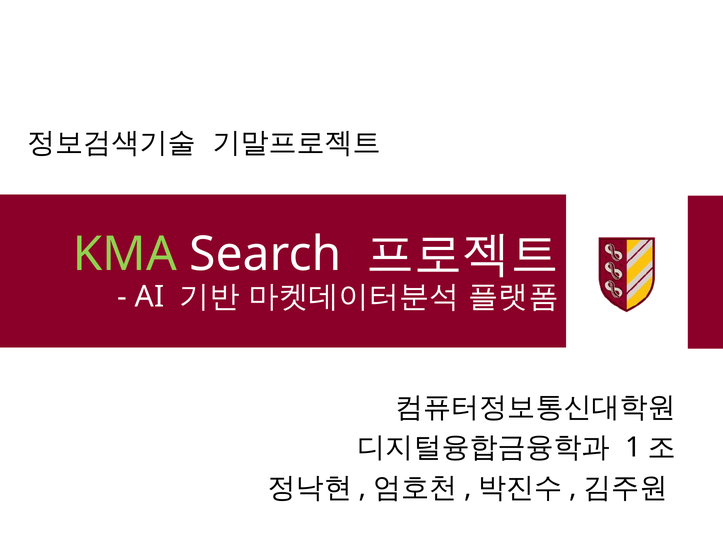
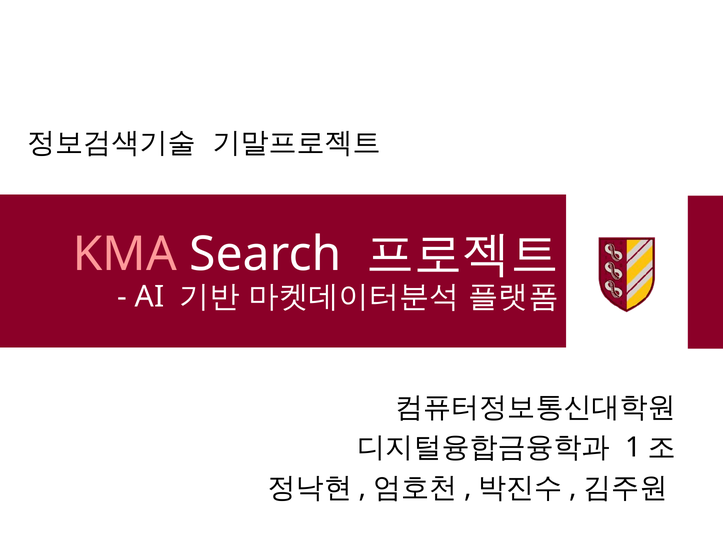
KMA colour: light green -> pink (125, 255)
